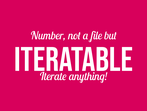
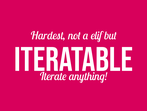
Number: Number -> Hardest (48, 35)
file: file -> elif (96, 35)
